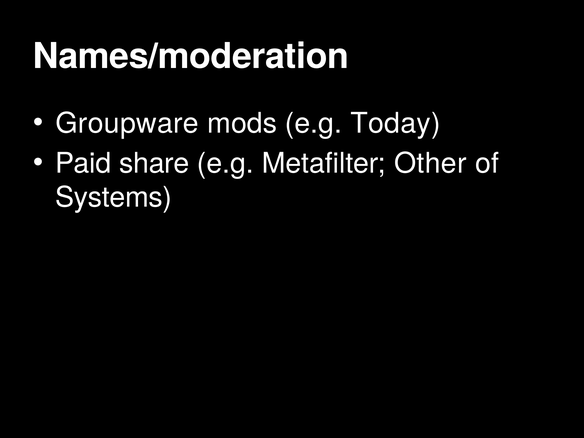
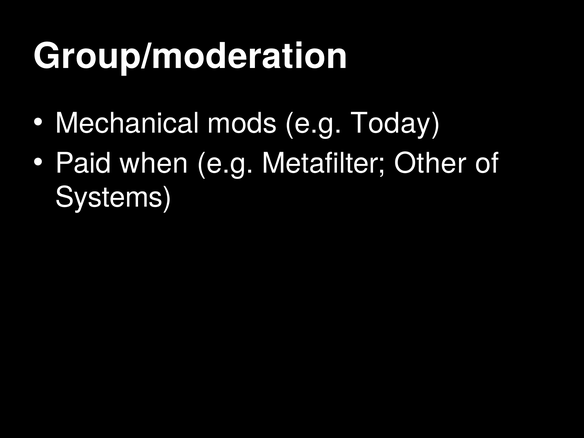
Names/moderation: Names/moderation -> Group/moderation (191, 57)
Groupware: Groupware -> Mechanical (127, 123)
share: share -> when (154, 163)
